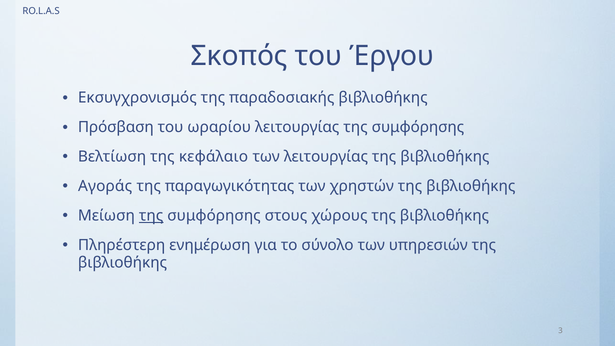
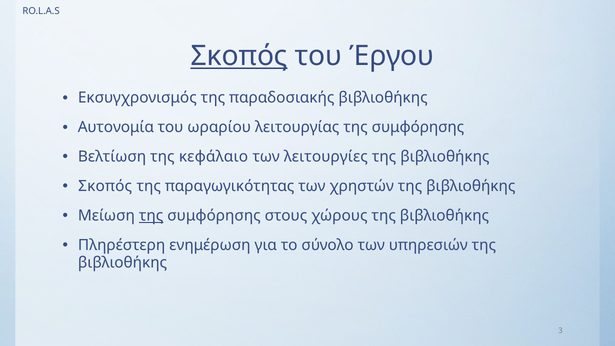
Σκοπός underline: none -> present (239, 56)
Πρόσβαση: Πρόσβαση -> Αυτονομία (116, 127)
των λειτουργίας: λειτουργίας -> λειτουργίες (326, 157)
Αγοράς: Αγοράς -> Σκοπός (105, 186)
